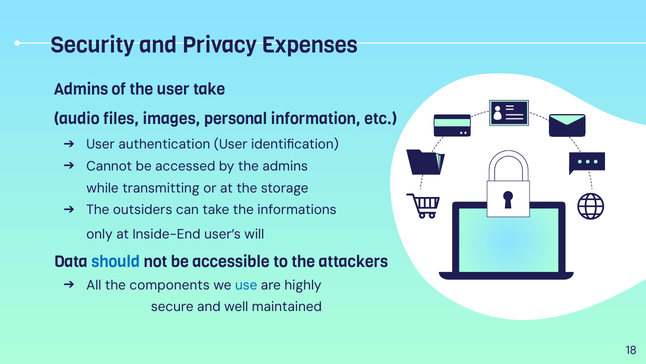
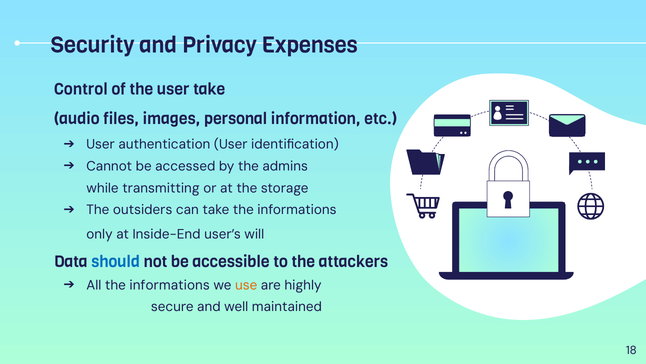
Admins: Admins -> Control (81, 89)
All the components: components -> informations (170, 285)
use colour: blue -> orange (246, 285)
